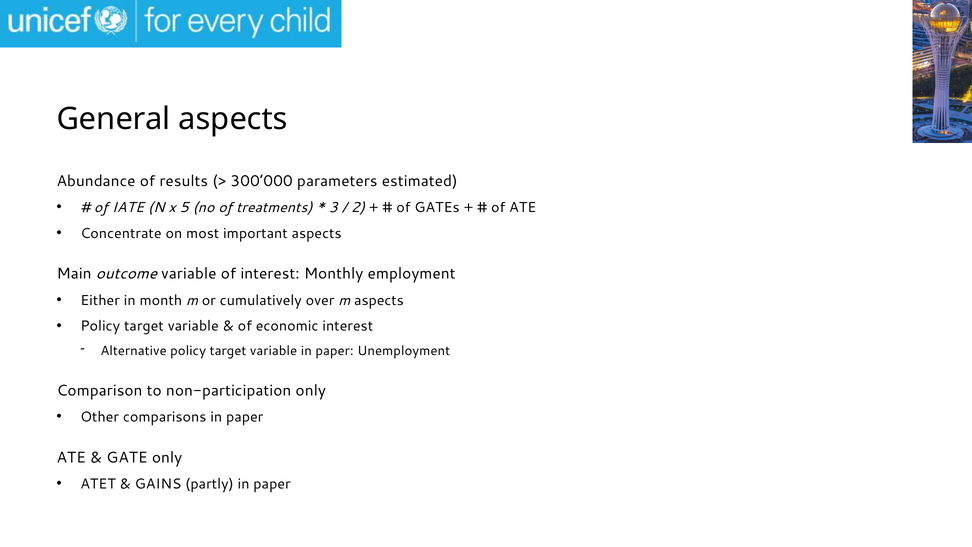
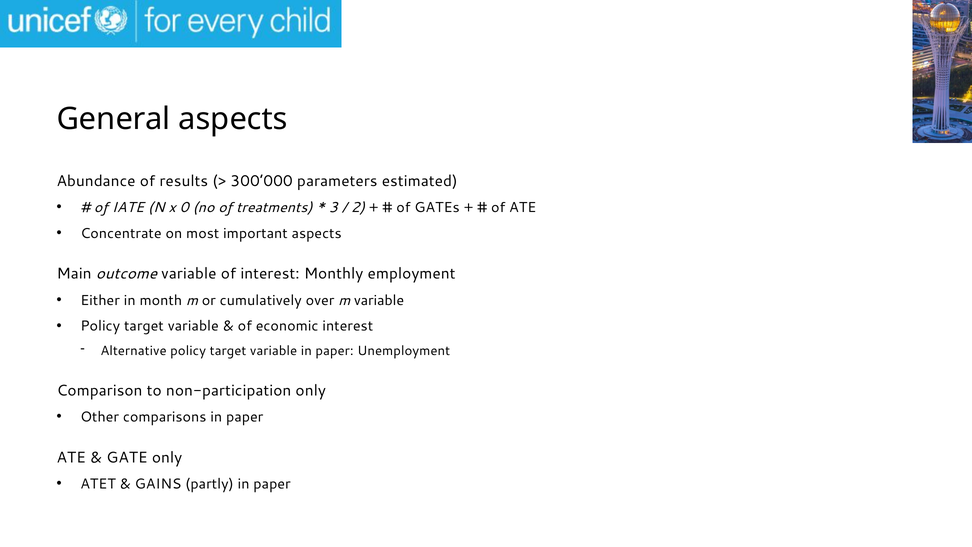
5: 5 -> 0 (184, 207)
m aspects: aspects -> variable (379, 300)
